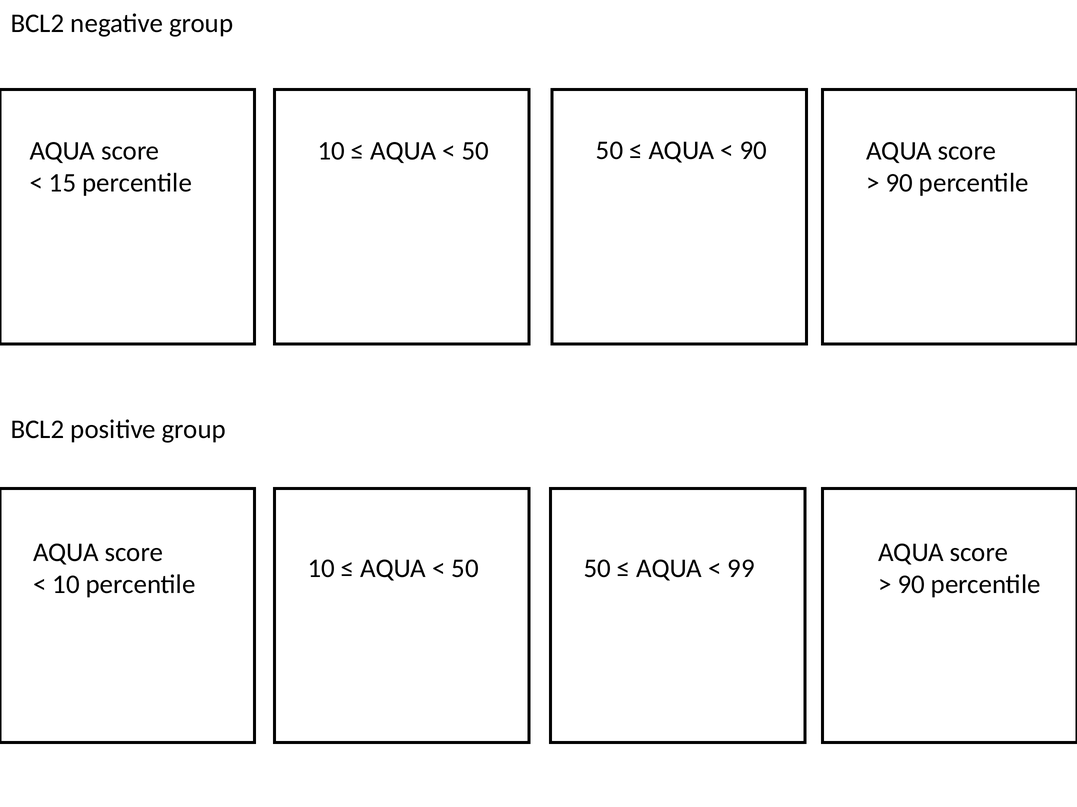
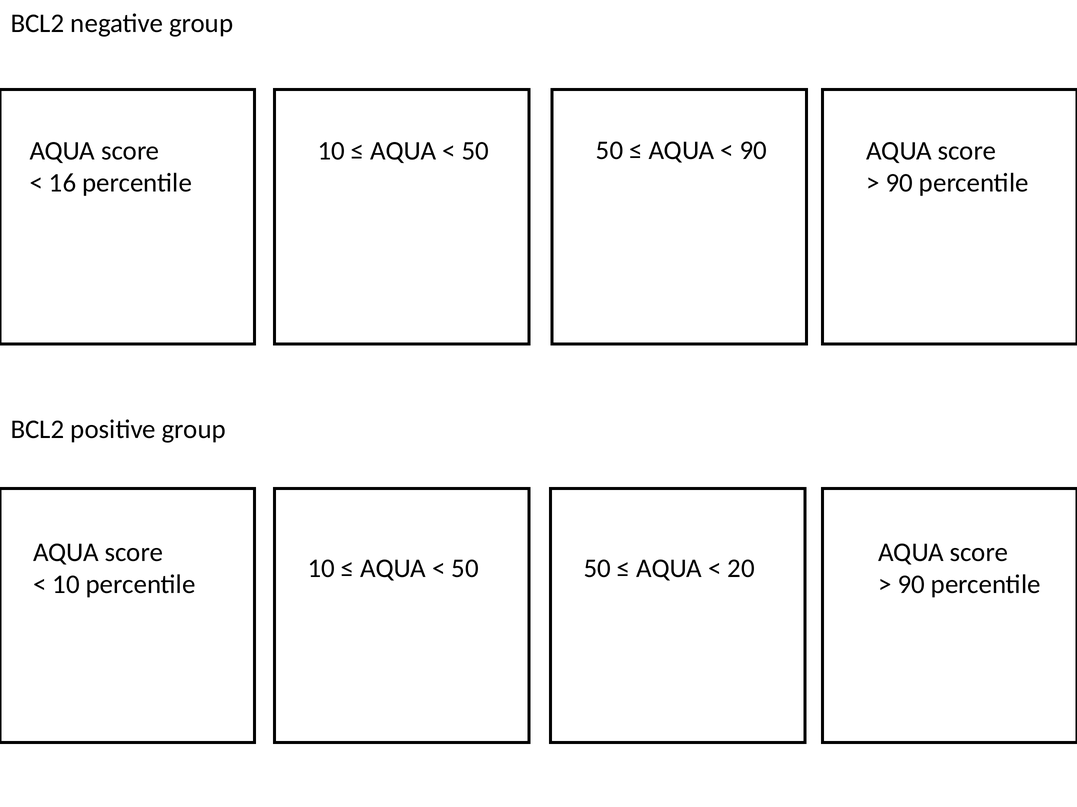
15: 15 -> 16 (63, 183)
99: 99 -> 20 (741, 569)
